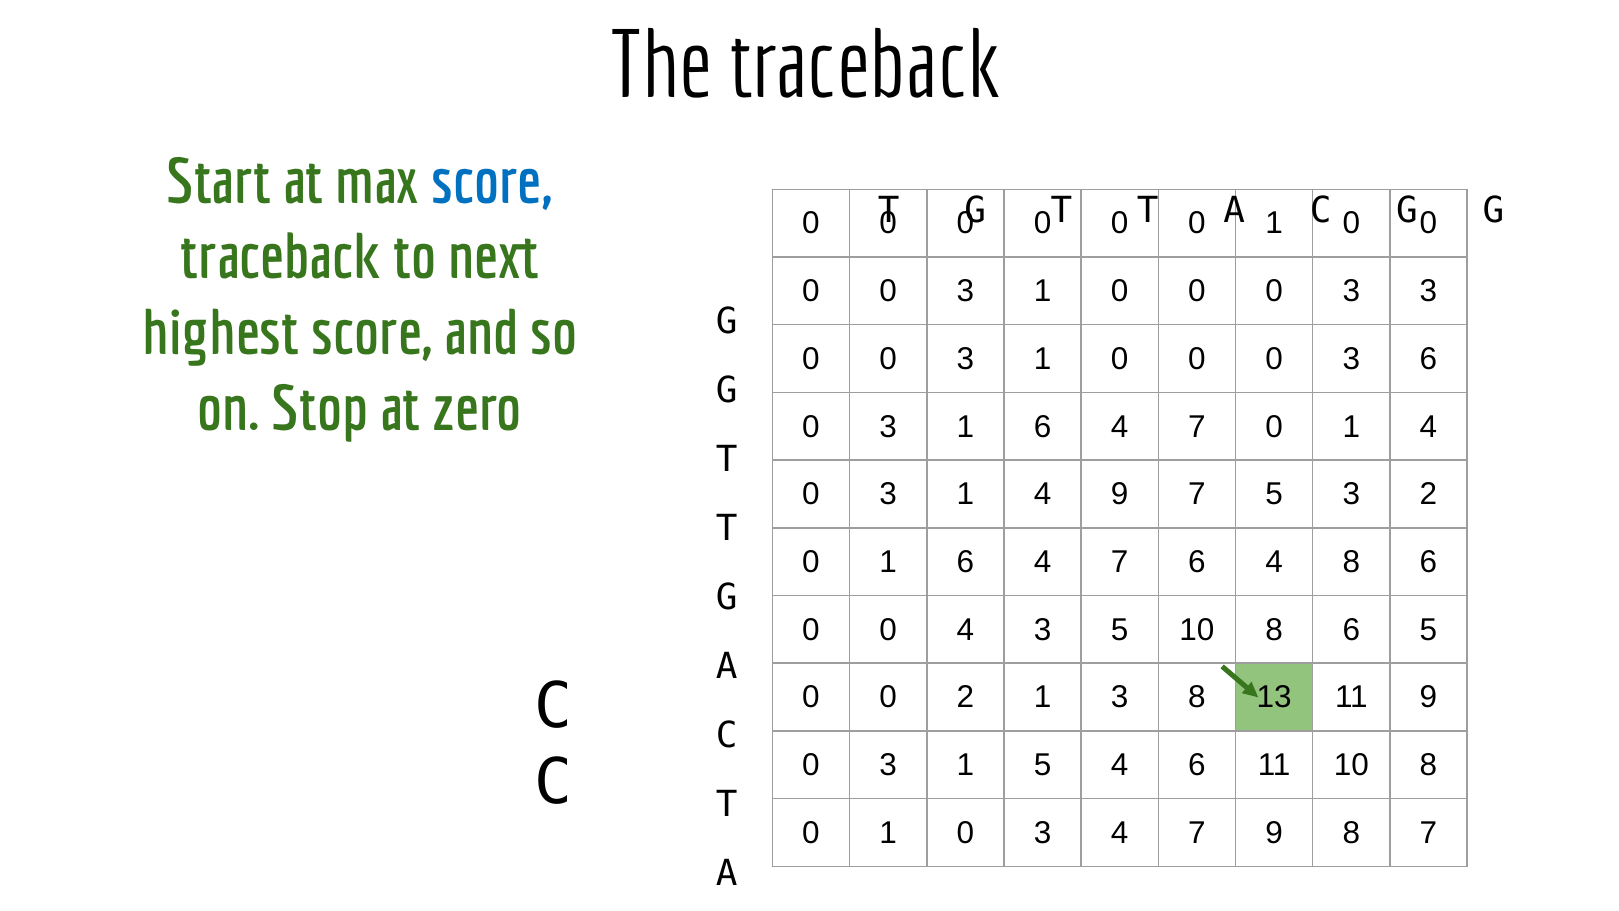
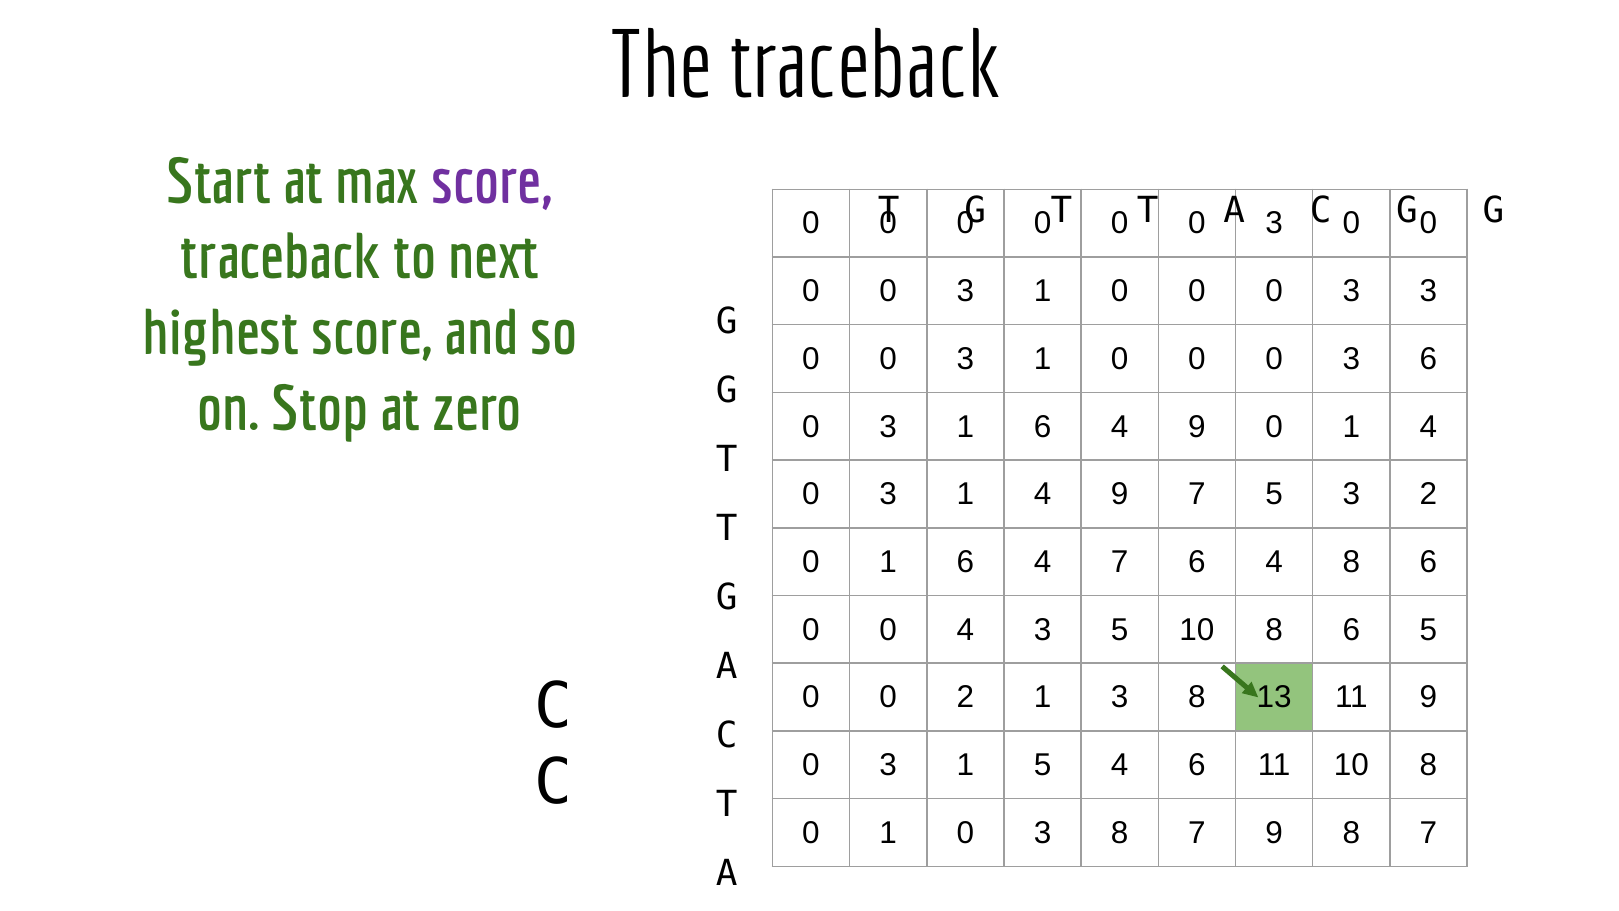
score colour: blue -> purple (492, 182)
1: 1 -> 3 (1274, 224)
7: 7 -> 9 (1197, 427)
0 3 4: 4 -> 8 (1120, 833)
